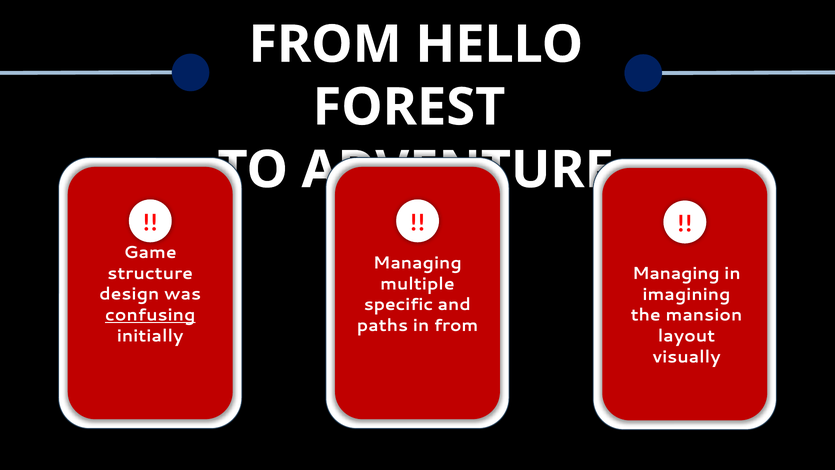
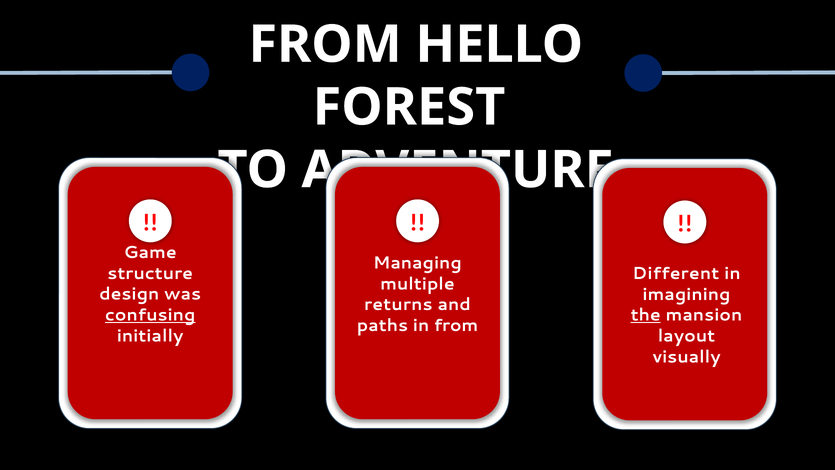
Managing: Managing -> Different (676, 273)
specific: specific -> returns (398, 304)
the underline: none -> present (646, 315)
